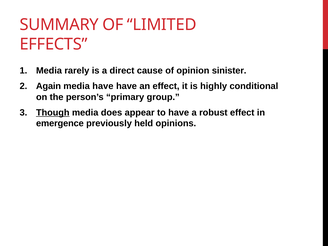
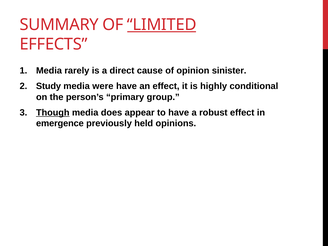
LIMITED underline: none -> present (162, 25)
Again: Again -> Study (49, 86)
media have: have -> were (103, 86)
